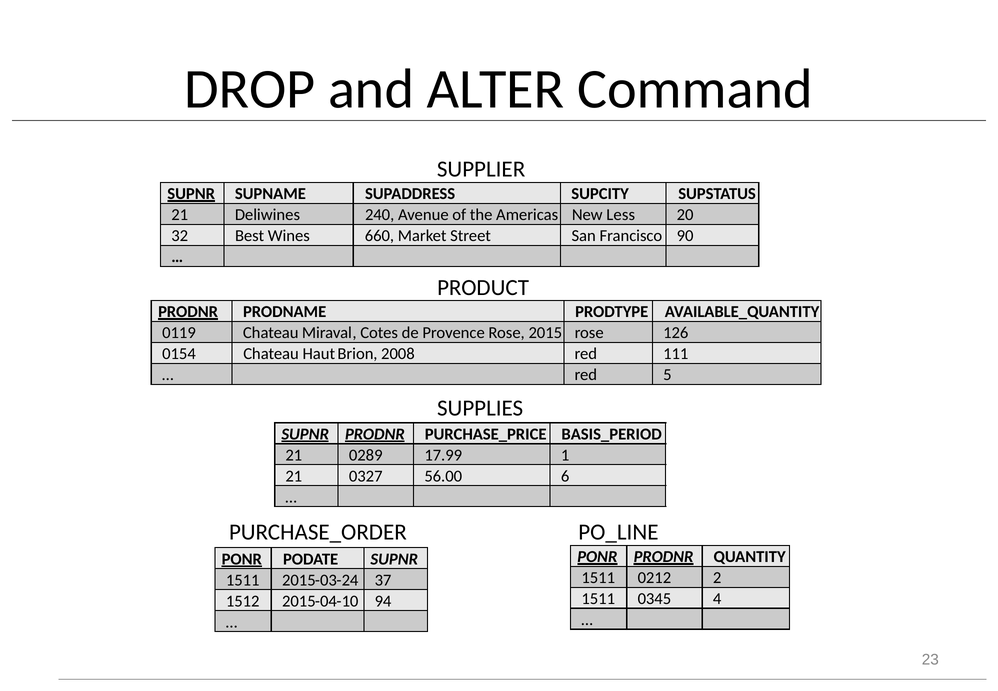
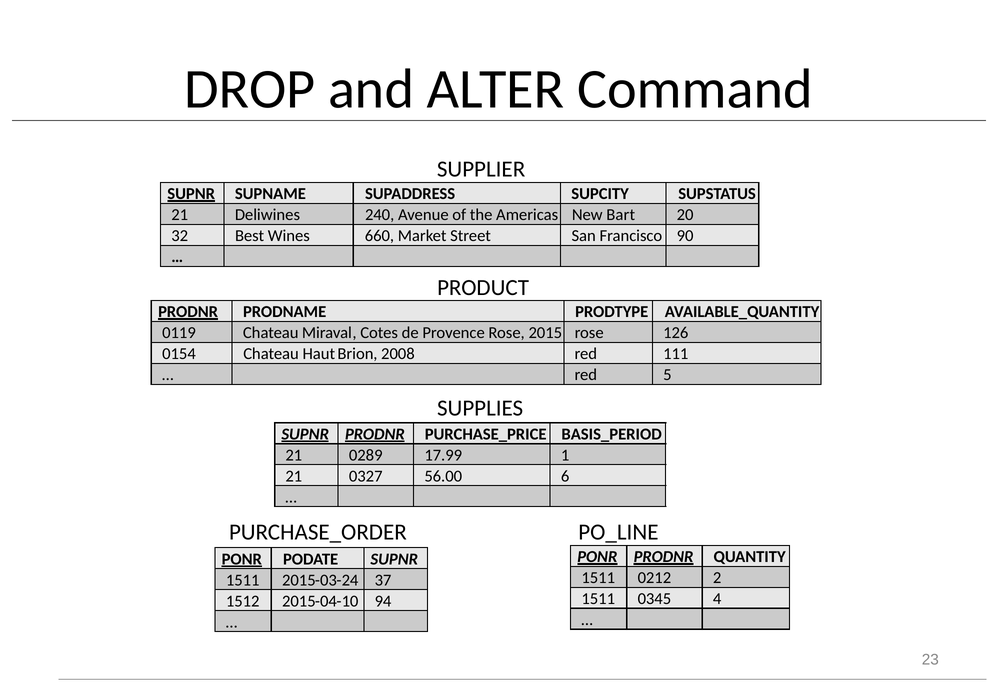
Less: Less -> Bart (621, 215)
